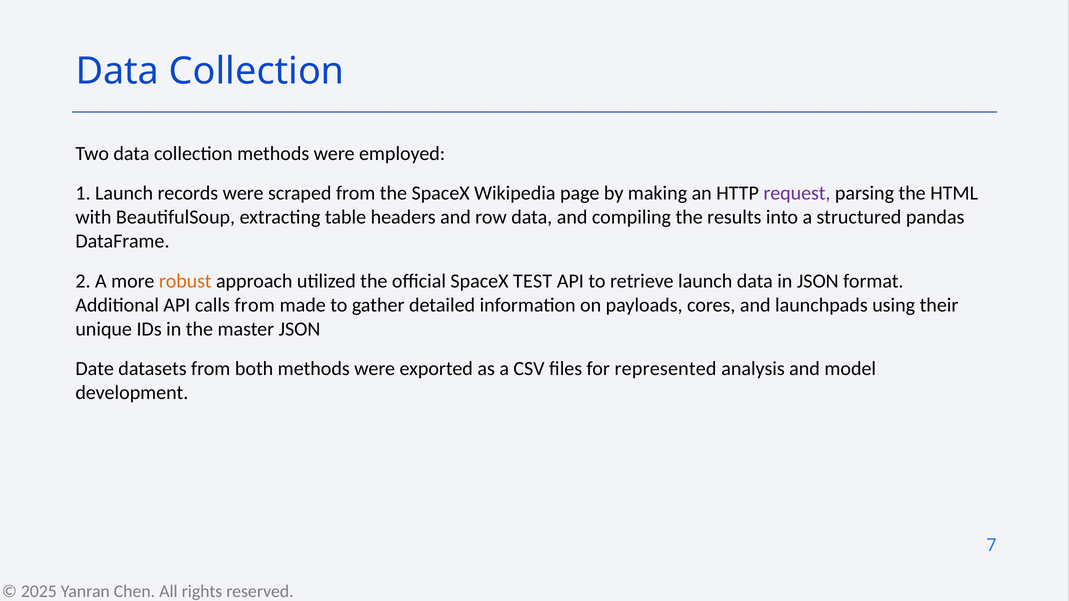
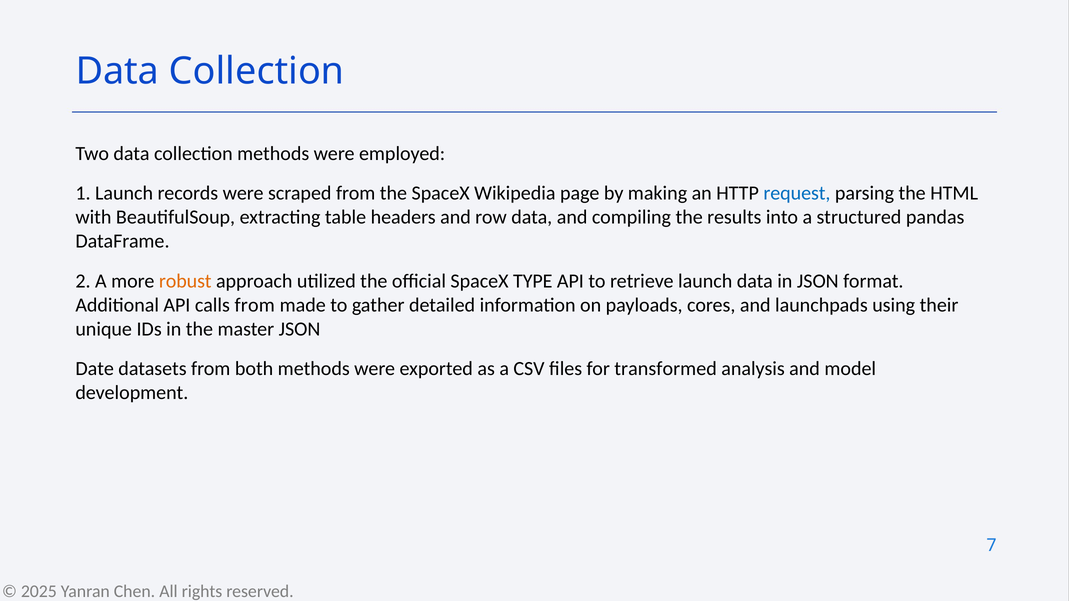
request colour: purple -> blue (797, 193)
TEST: TEST -> TYPE (533, 281)
represented: represented -> transformed (666, 369)
